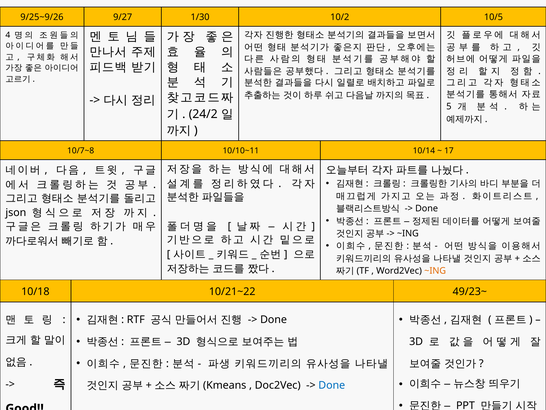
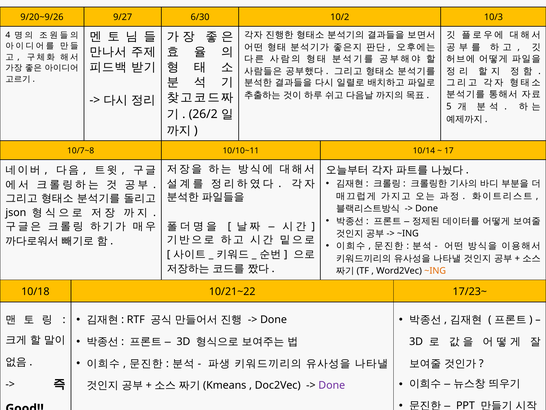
9/25~9/26: 9/25~9/26 -> 9/20~9/26 (42, 17)
1/30: 1/30 -> 6/30 (200, 17)
10/5: 10/5 -> 10/3 (493, 17)
24/2: 24/2 -> 26/2 (203, 114)
49/23~: 49/23~ -> 17/23~ (470, 291)
Done colour: blue -> purple (332, 385)
